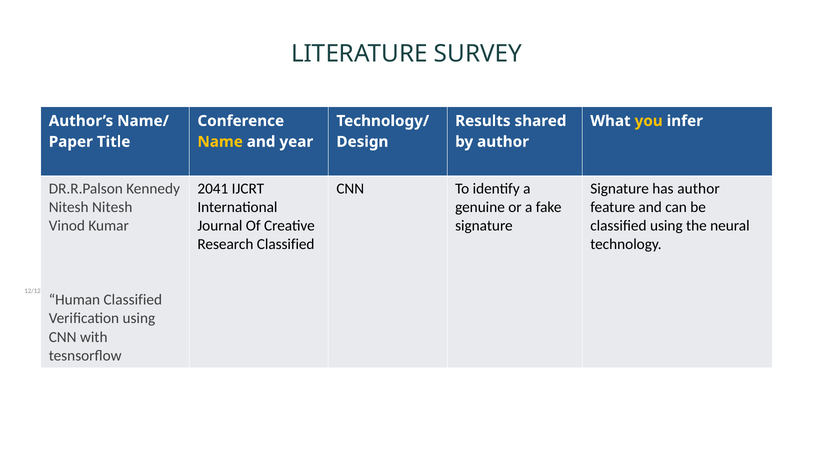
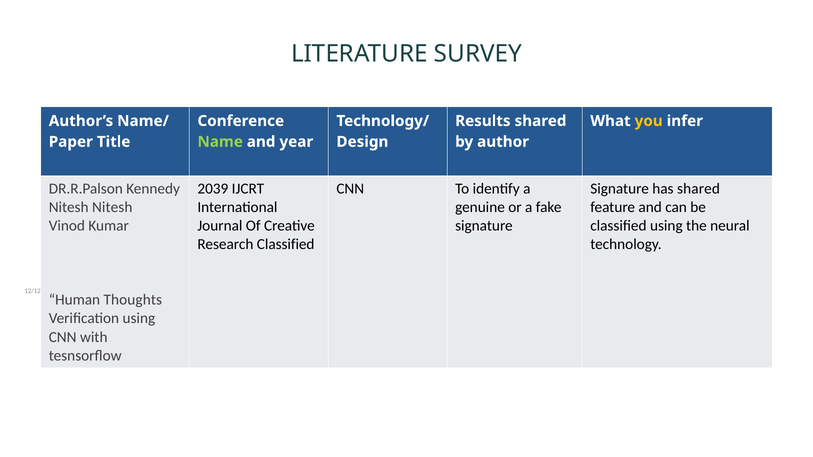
Name colour: yellow -> light green (220, 142)
2041: 2041 -> 2039 (213, 189)
has author: author -> shared (699, 189)
Human Classified: Classified -> Thoughts (133, 300)
